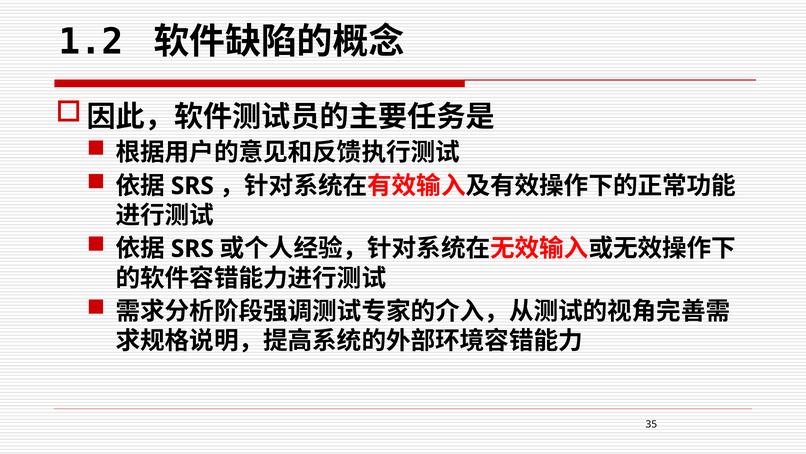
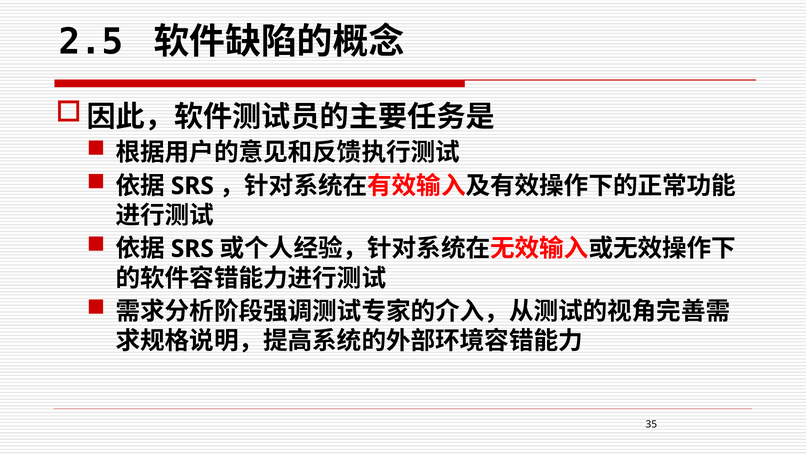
1.2: 1.2 -> 2.5 (91, 42)
